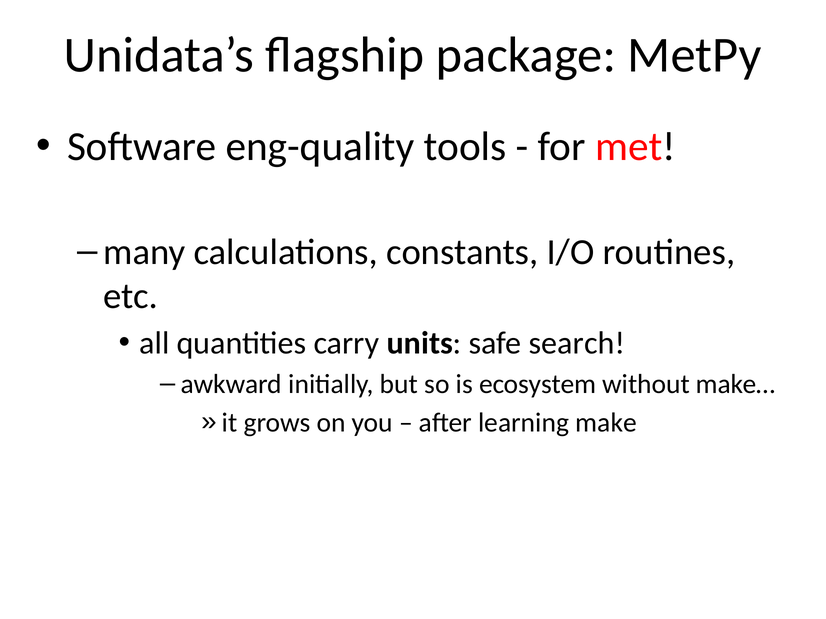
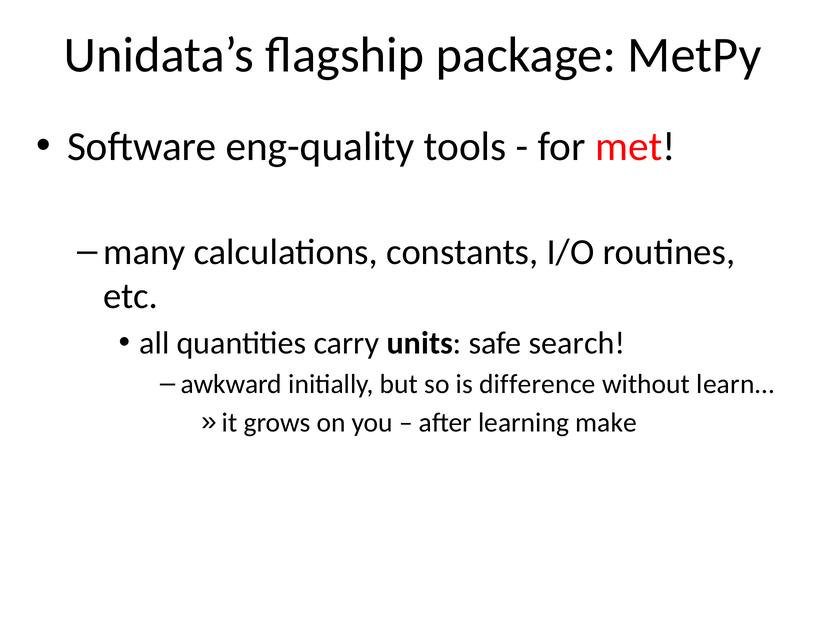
ecosystem: ecosystem -> difference (537, 385)
make…: make… -> learn… (735, 385)
